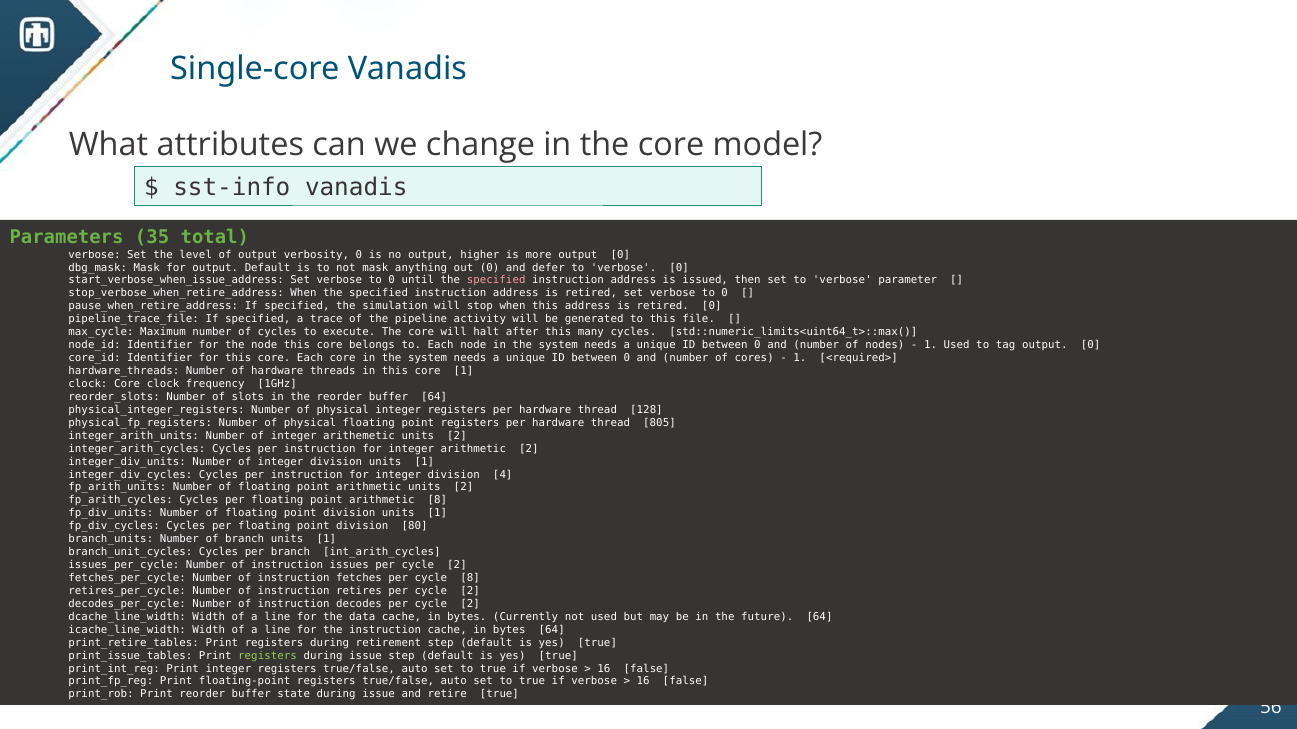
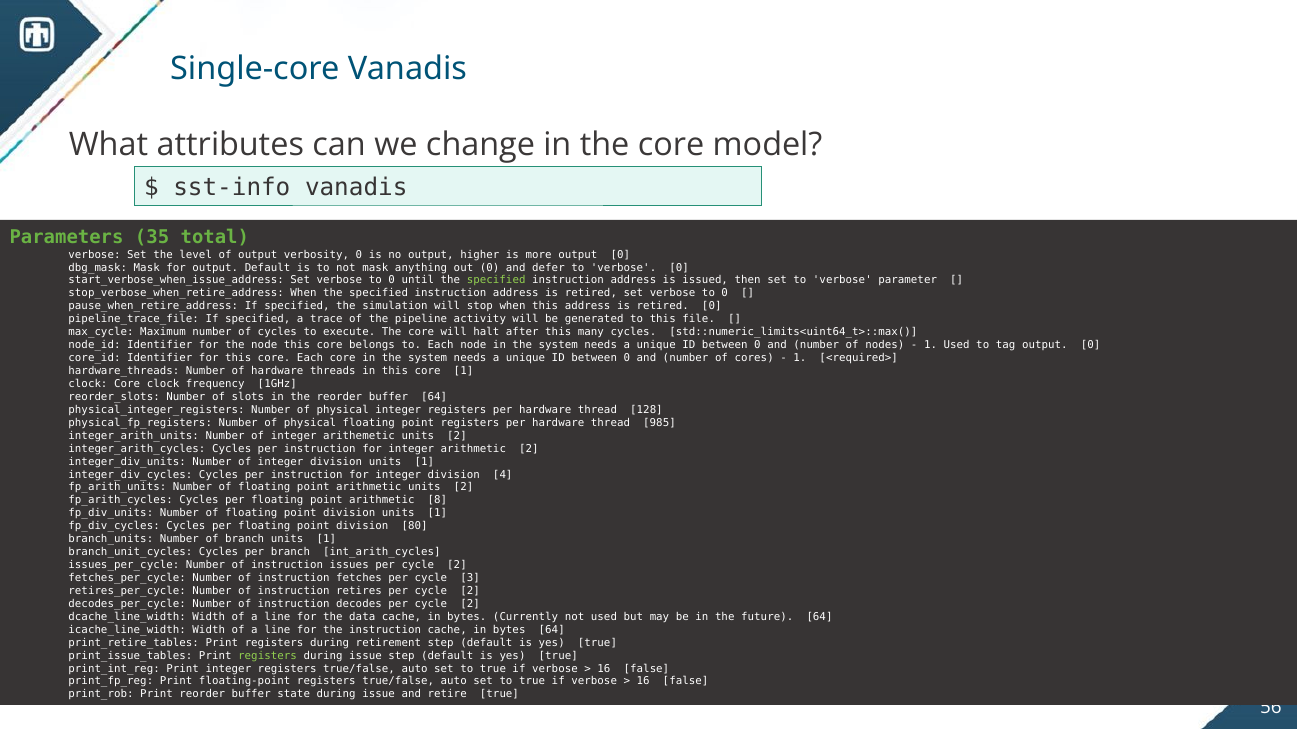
specified colour: pink -> light green (496, 281)
805: 805 -> 985 (659, 423)
cycle 8: 8 -> 3 (470, 578)
